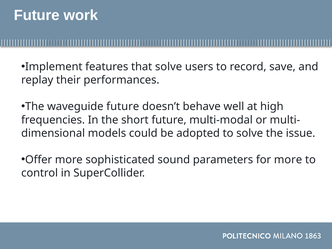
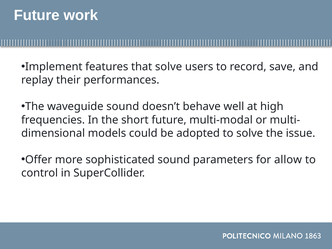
waveguide future: future -> sound (123, 107)
for more: more -> allow (288, 160)
